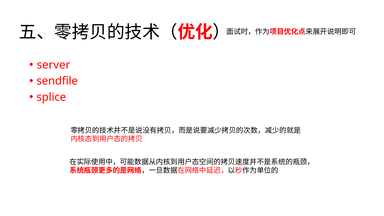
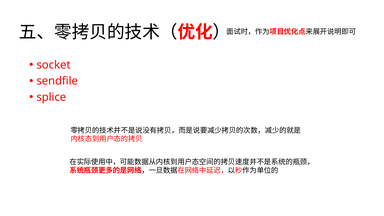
server: server -> socket (53, 65)
